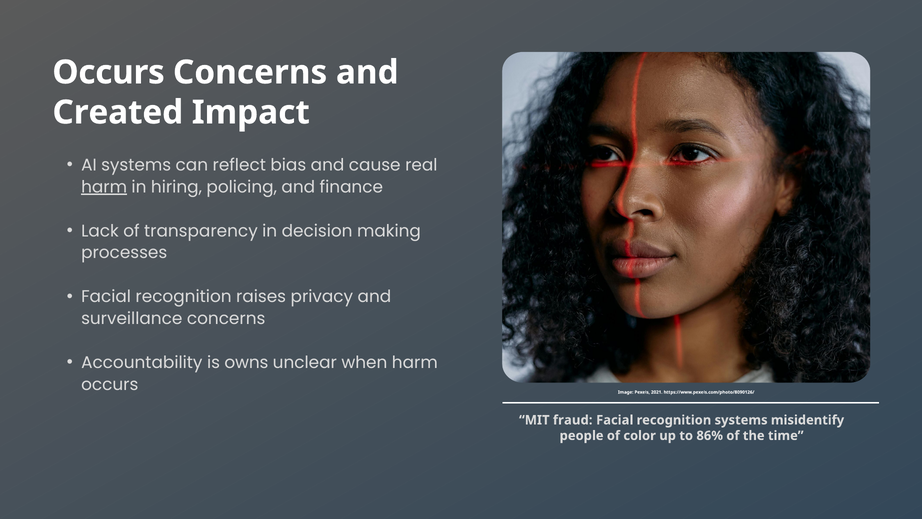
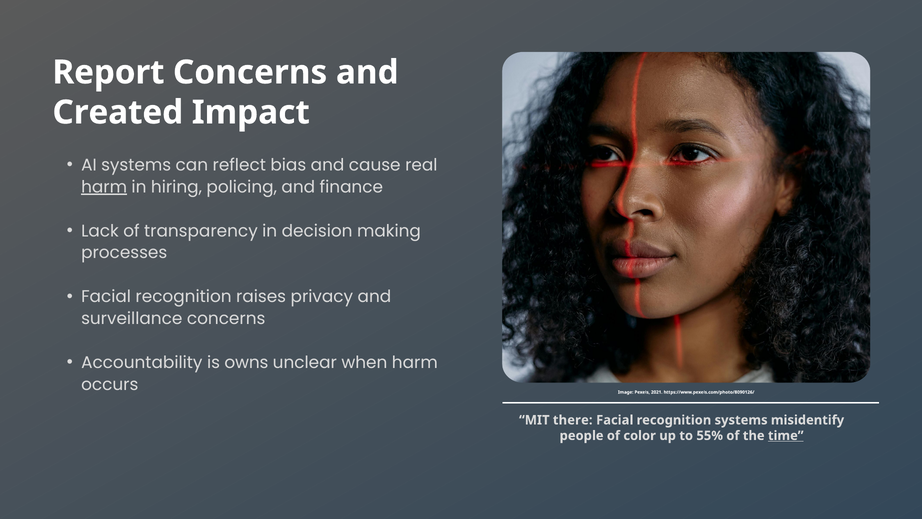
Occurs: Occurs -> Report (108, 72)
fraud: fraud -> there (573, 420)
86%: 86% -> 55% (710, 435)
time underline: none -> present (786, 435)
